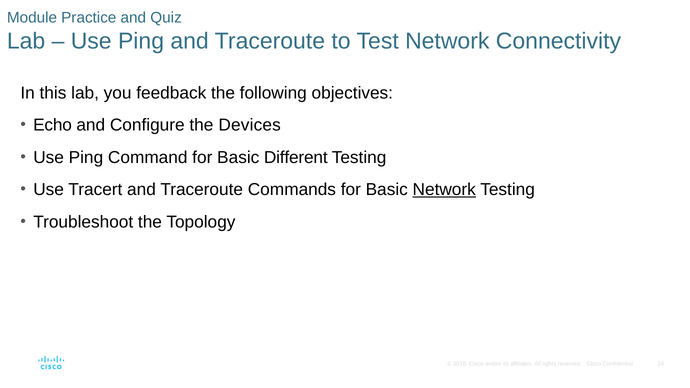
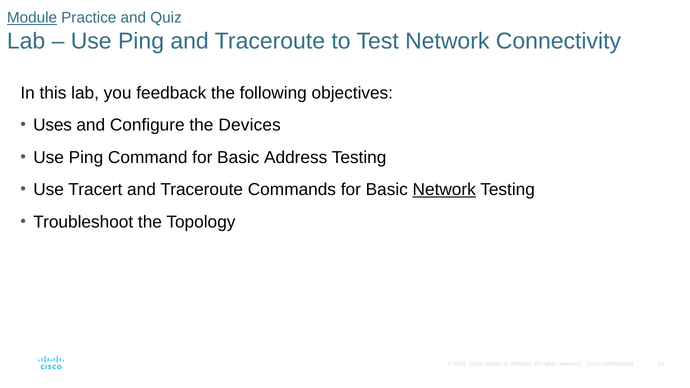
Module underline: none -> present (32, 18)
Echo: Echo -> Uses (53, 125)
Different: Different -> Address (296, 157)
